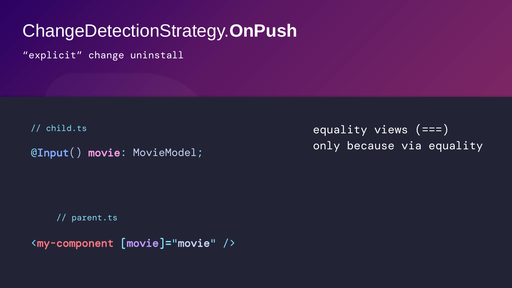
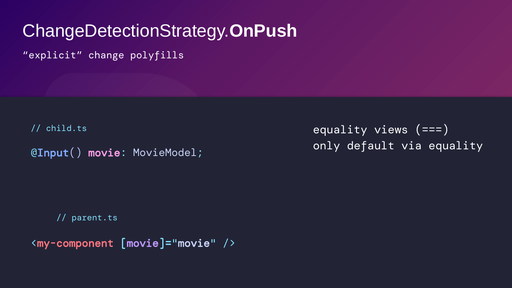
uninstall: uninstall -> polyfills (157, 55)
because: because -> default (371, 146)
